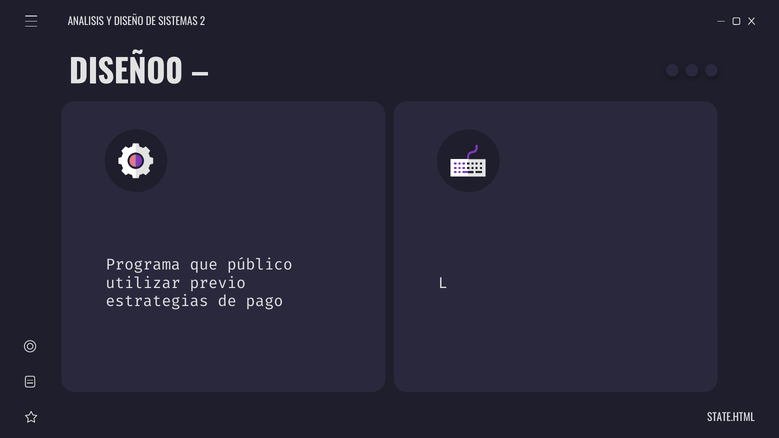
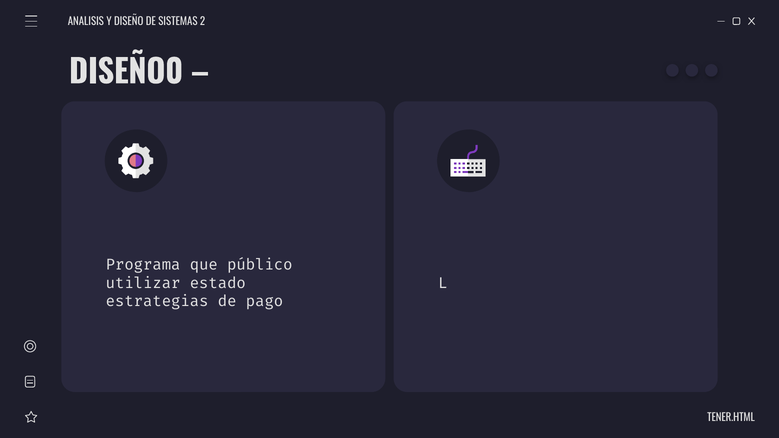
previo: previo -> estado (218, 283)
STATE.HTML: STATE.HTML -> TENER.HTML (731, 418)
